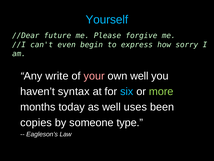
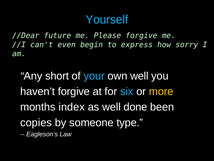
write: write -> short (57, 76)
your colour: pink -> light blue (94, 76)
haven’t syntax: syntax -> forgive (74, 91)
more colour: light green -> yellow (161, 91)
today: today -> index (72, 107)
uses: uses -> done (135, 107)
